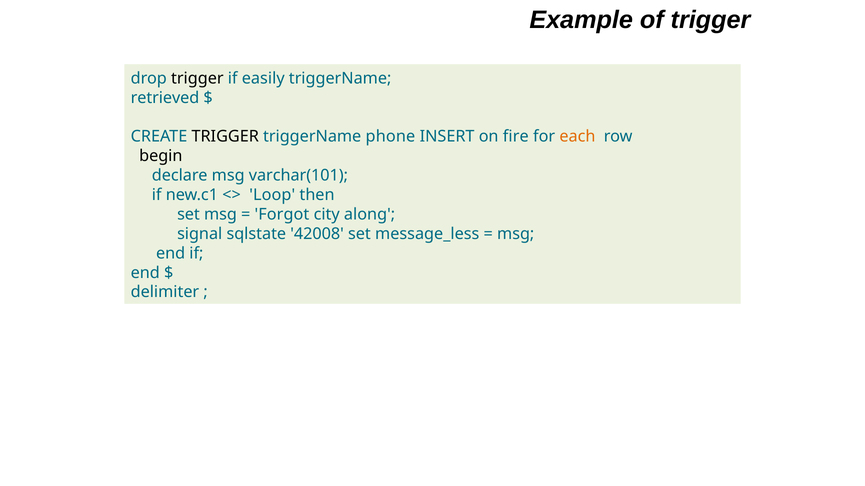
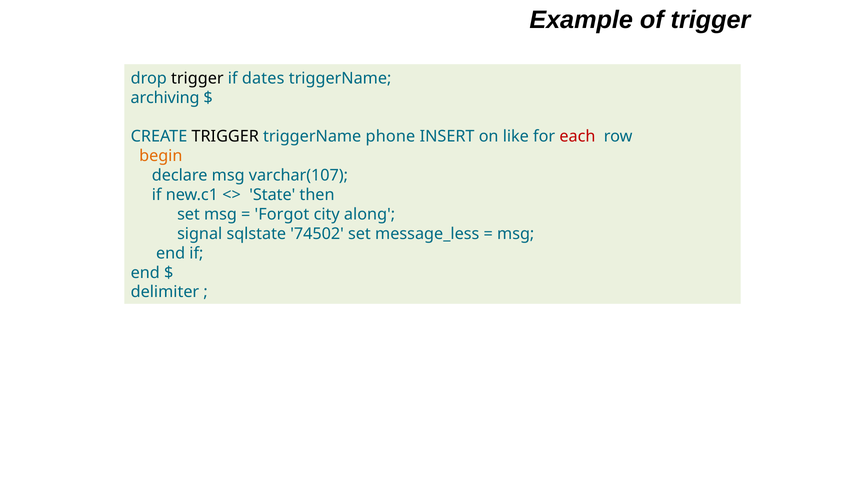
easily: easily -> dates (263, 78)
retrieved: retrieved -> archiving (165, 98)
fire: fire -> like (516, 137)
each colour: orange -> red (577, 137)
begin colour: black -> orange (161, 156)
varchar(101: varchar(101 -> varchar(107 (298, 176)
Loop: Loop -> State (272, 195)
42008: 42008 -> 74502 (317, 234)
